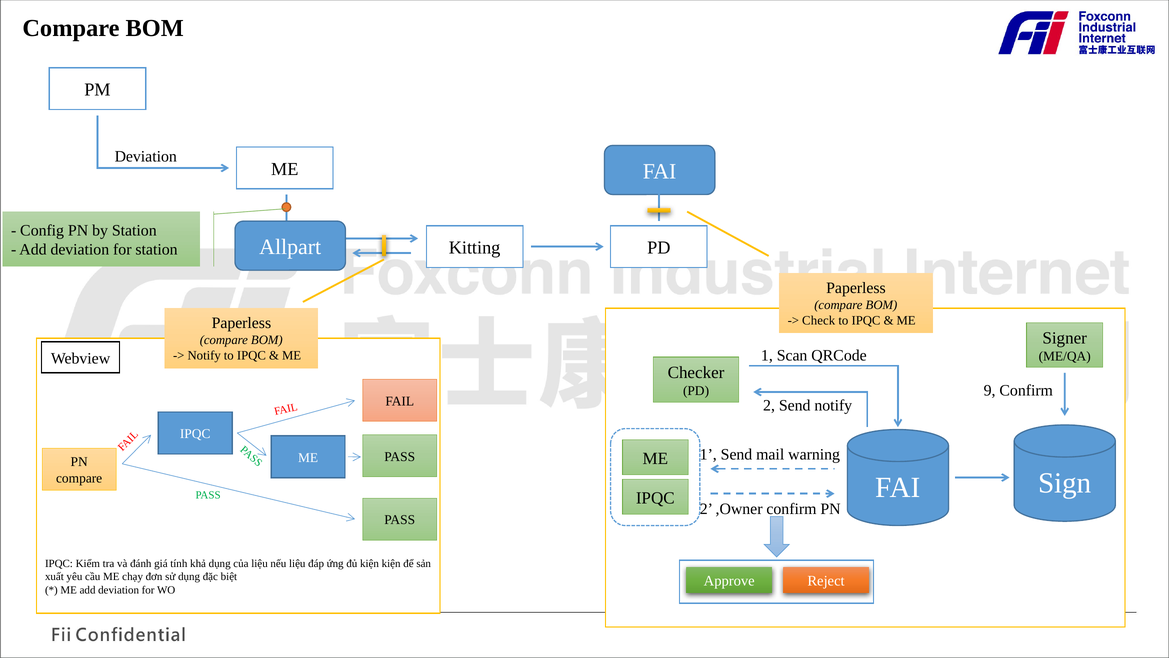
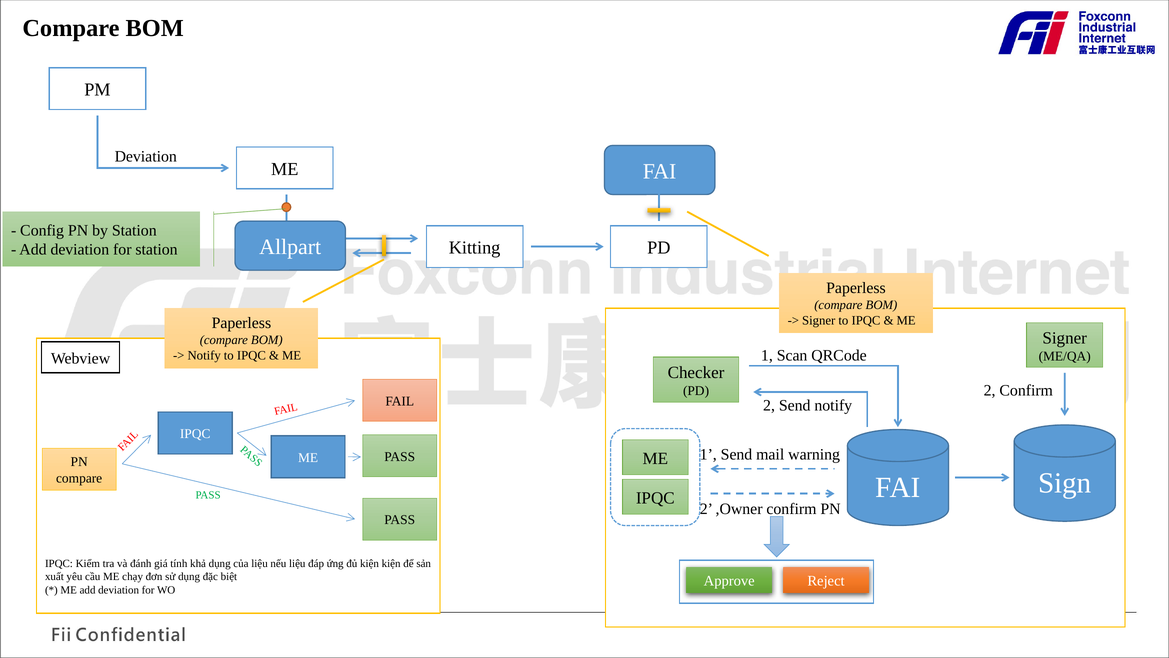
Check: Check -> Signer (819, 320)
9: 9 -> 2 (990, 390)
